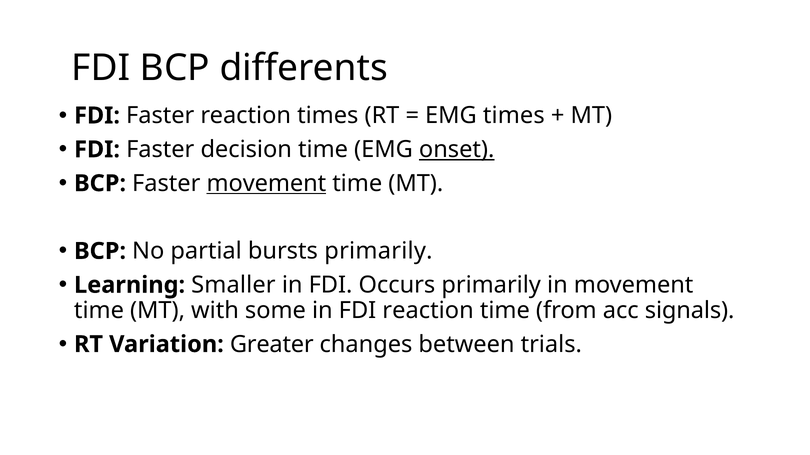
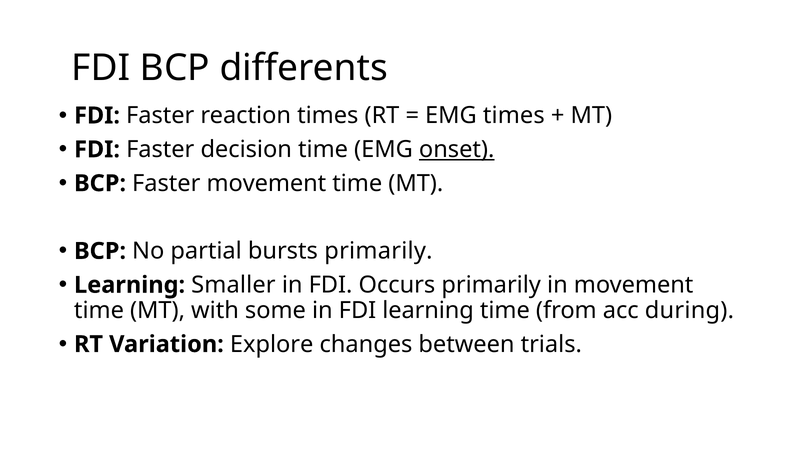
movement underline: present -> none (266, 184)
FDI reaction: reaction -> learning (428, 311)
signals: signals -> during (689, 311)
Greater: Greater -> Explore (272, 345)
